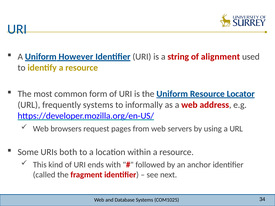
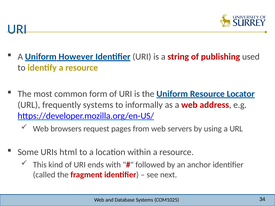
alignment: alignment -> publishing (220, 57)
both: both -> html (68, 152)
